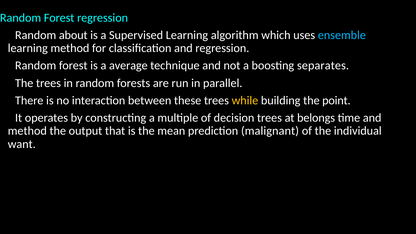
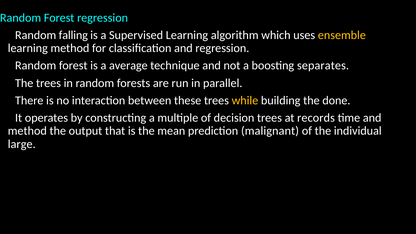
about: about -> falling (73, 35)
ensemble colour: light blue -> yellow (342, 35)
point: point -> done (336, 100)
belongs: belongs -> records (316, 118)
want: want -> large (22, 144)
